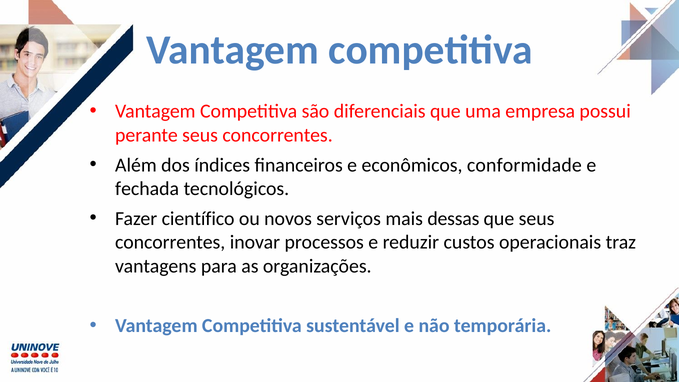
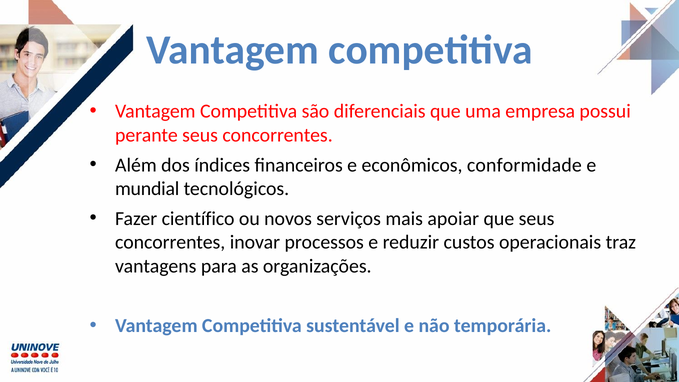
fechada: fechada -> mundial (147, 189)
dessas: dessas -> apoiar (453, 219)
